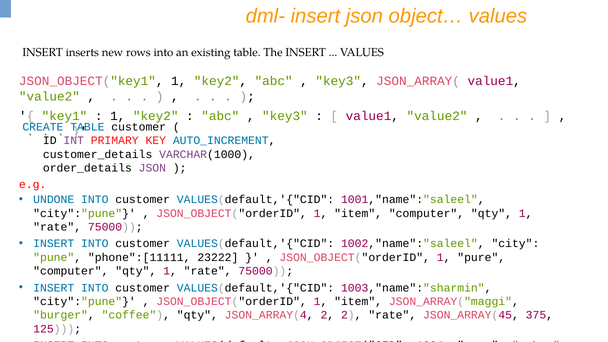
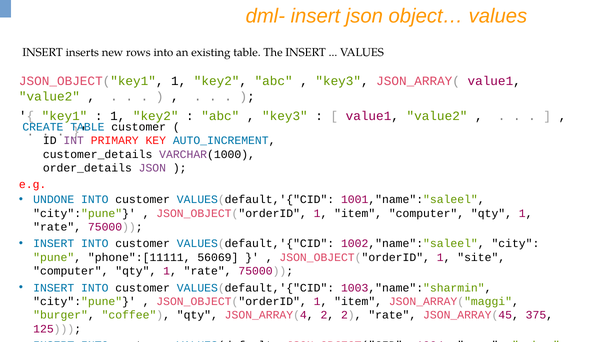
23222: 23222 -> 56069 (218, 257)
pure: pure -> site (481, 257)
